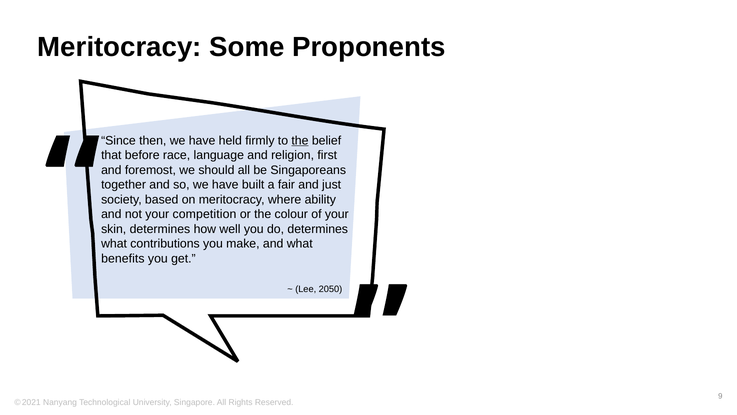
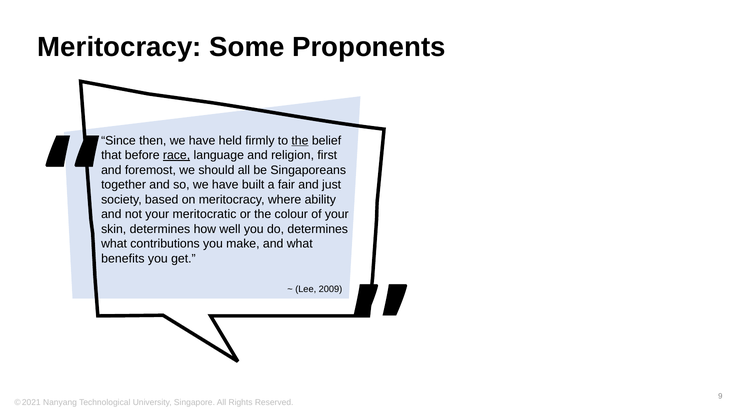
race underline: none -> present (177, 155)
competition: competition -> meritocratic (205, 214)
2050: 2050 -> 2009 (330, 289)
